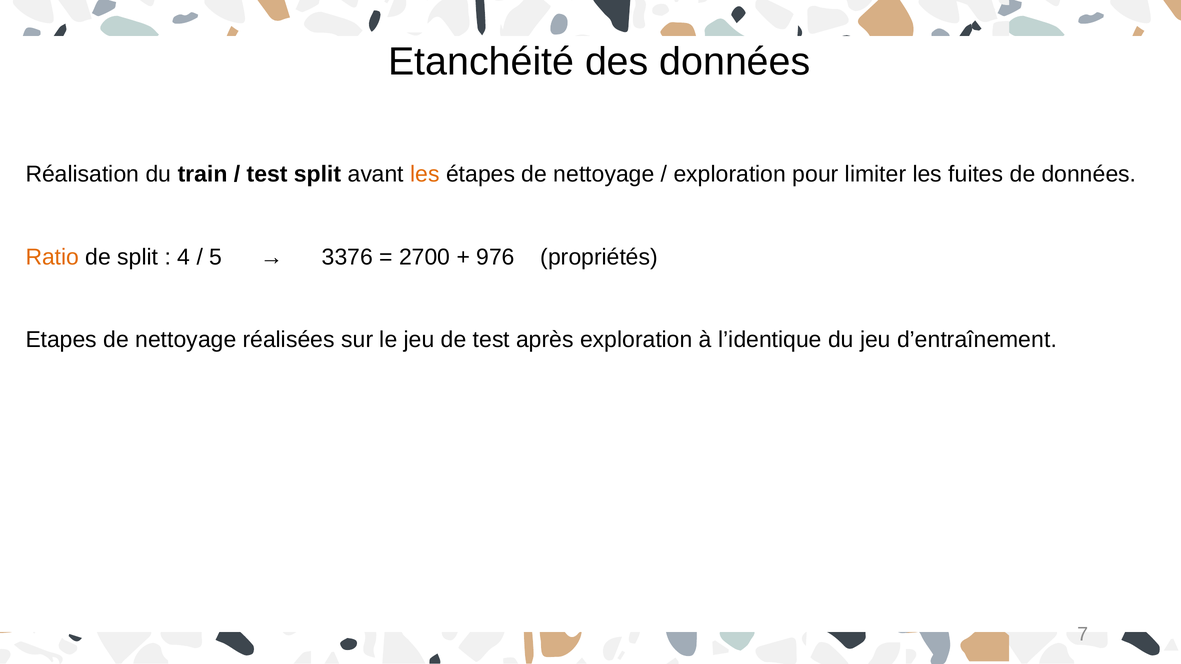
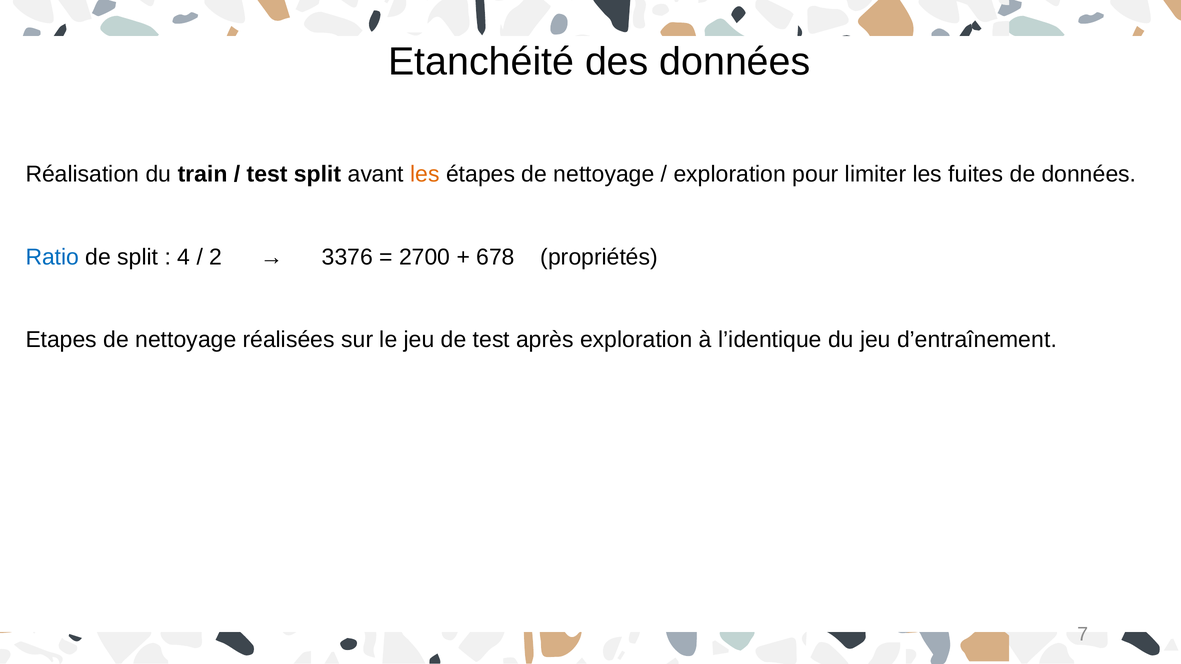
Ratio colour: orange -> blue (52, 257)
5: 5 -> 2 (216, 257)
976: 976 -> 678 (496, 257)
